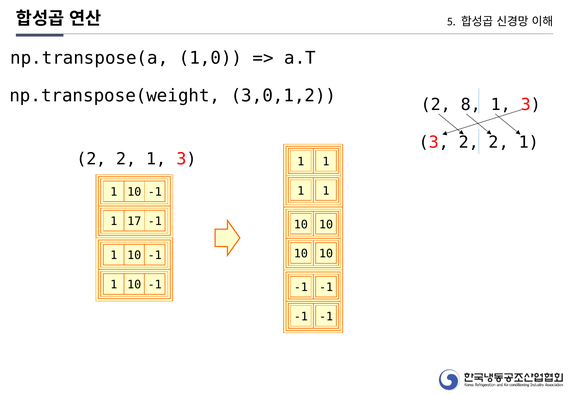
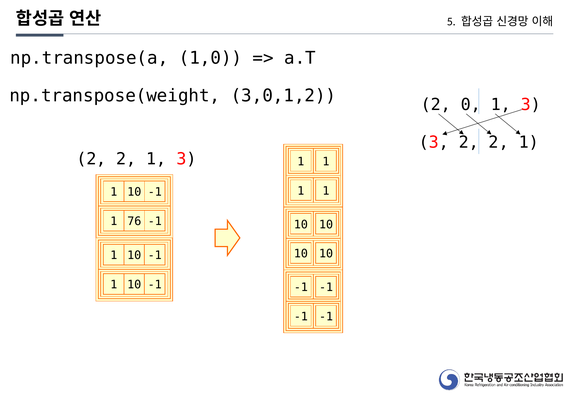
8: 8 -> 0 (471, 105)
17: 17 -> 76 (134, 221)
